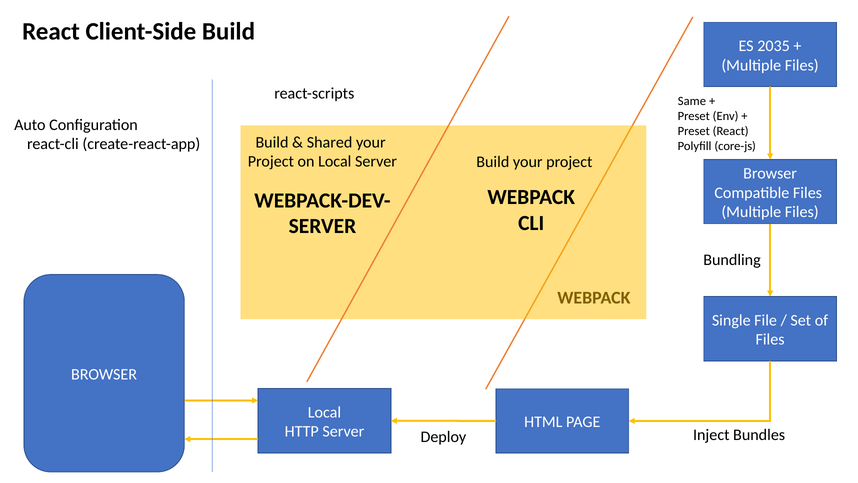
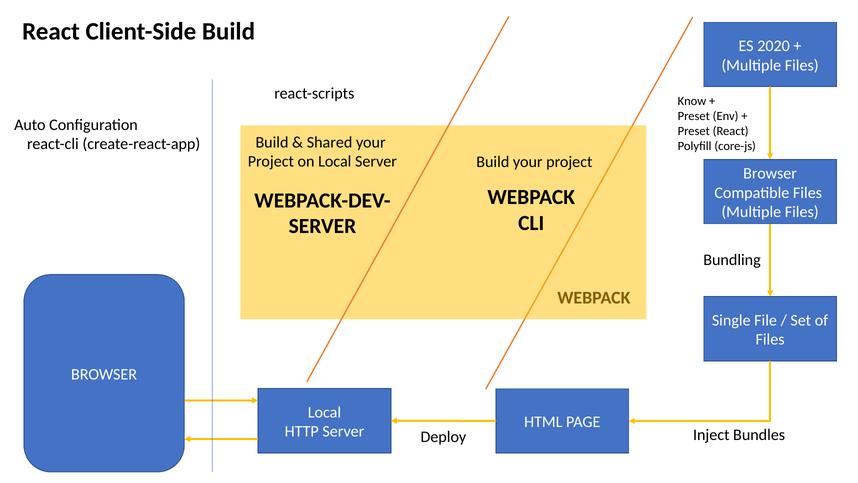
2035: 2035 -> 2020 (774, 46)
Same: Same -> Know (692, 101)
